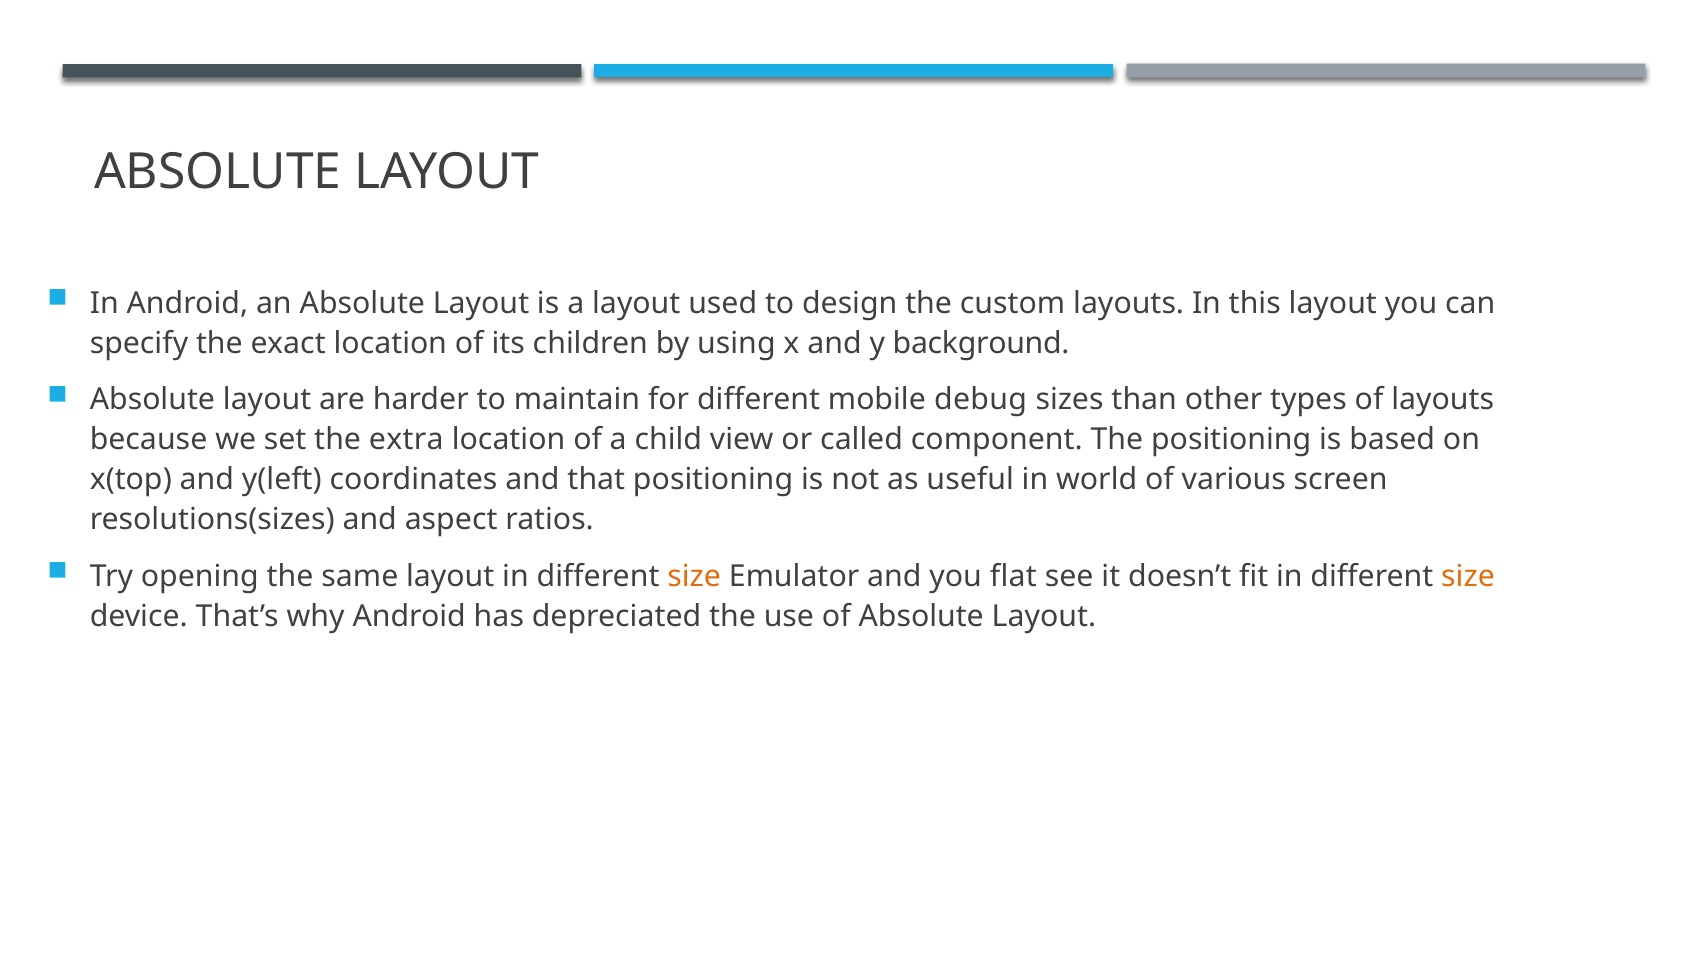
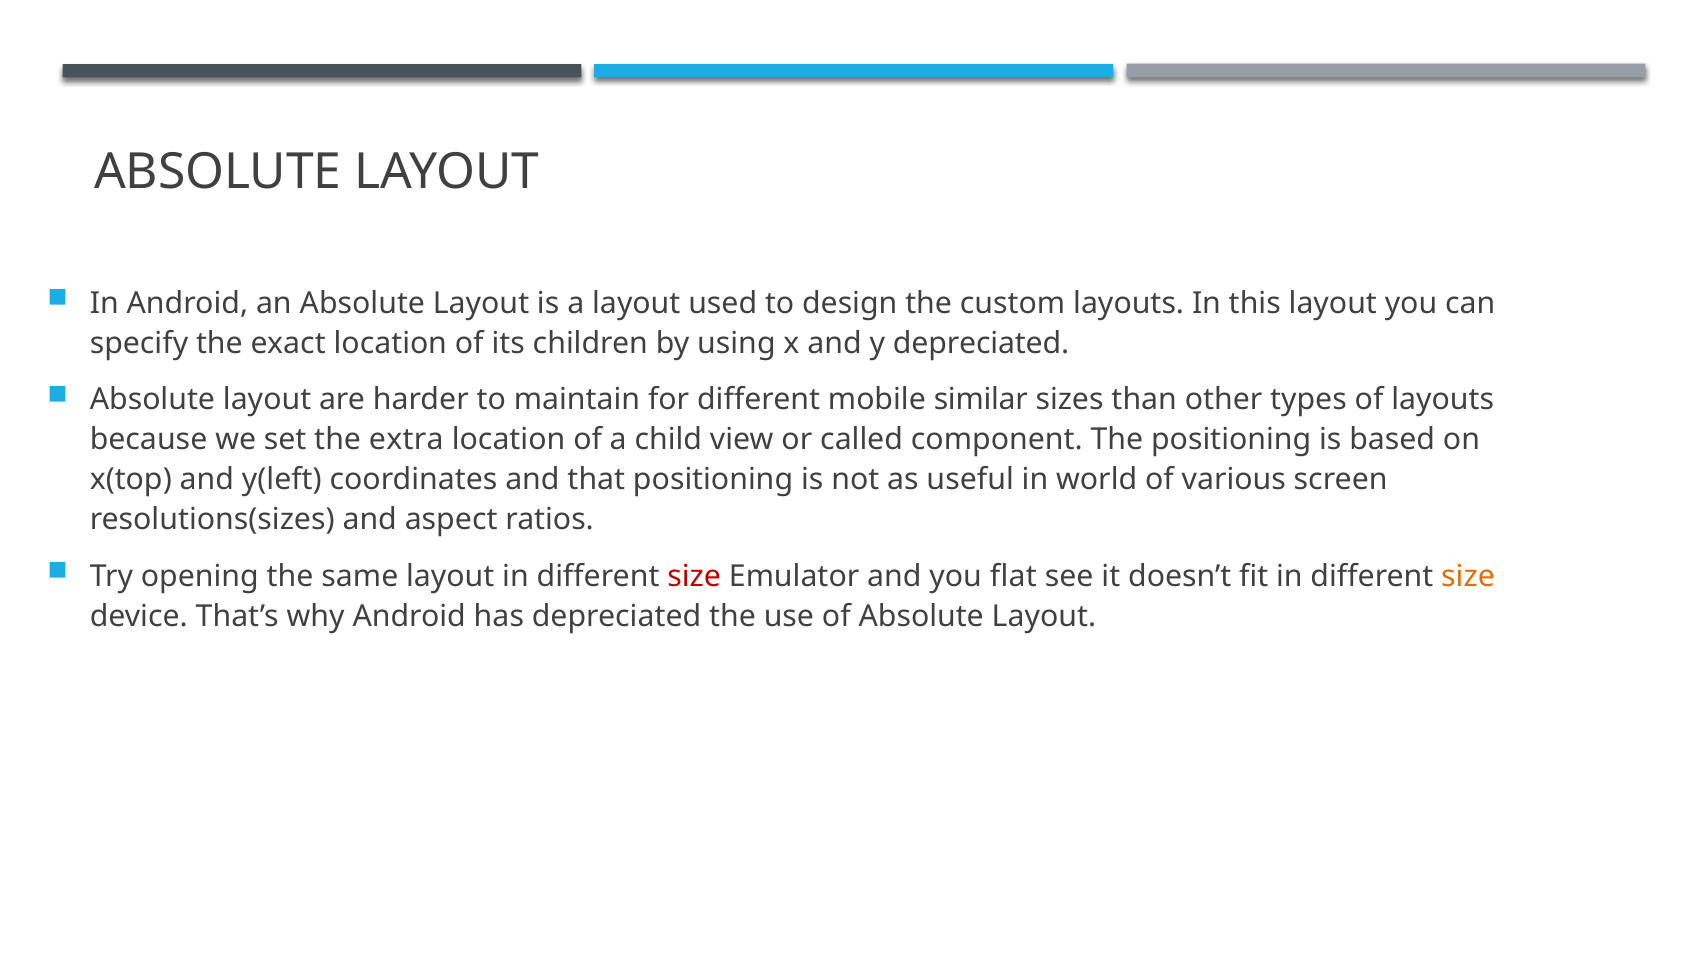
y background: background -> depreciated (981, 343)
debug: debug -> similar (981, 400)
size colour: orange -> red (694, 576)
